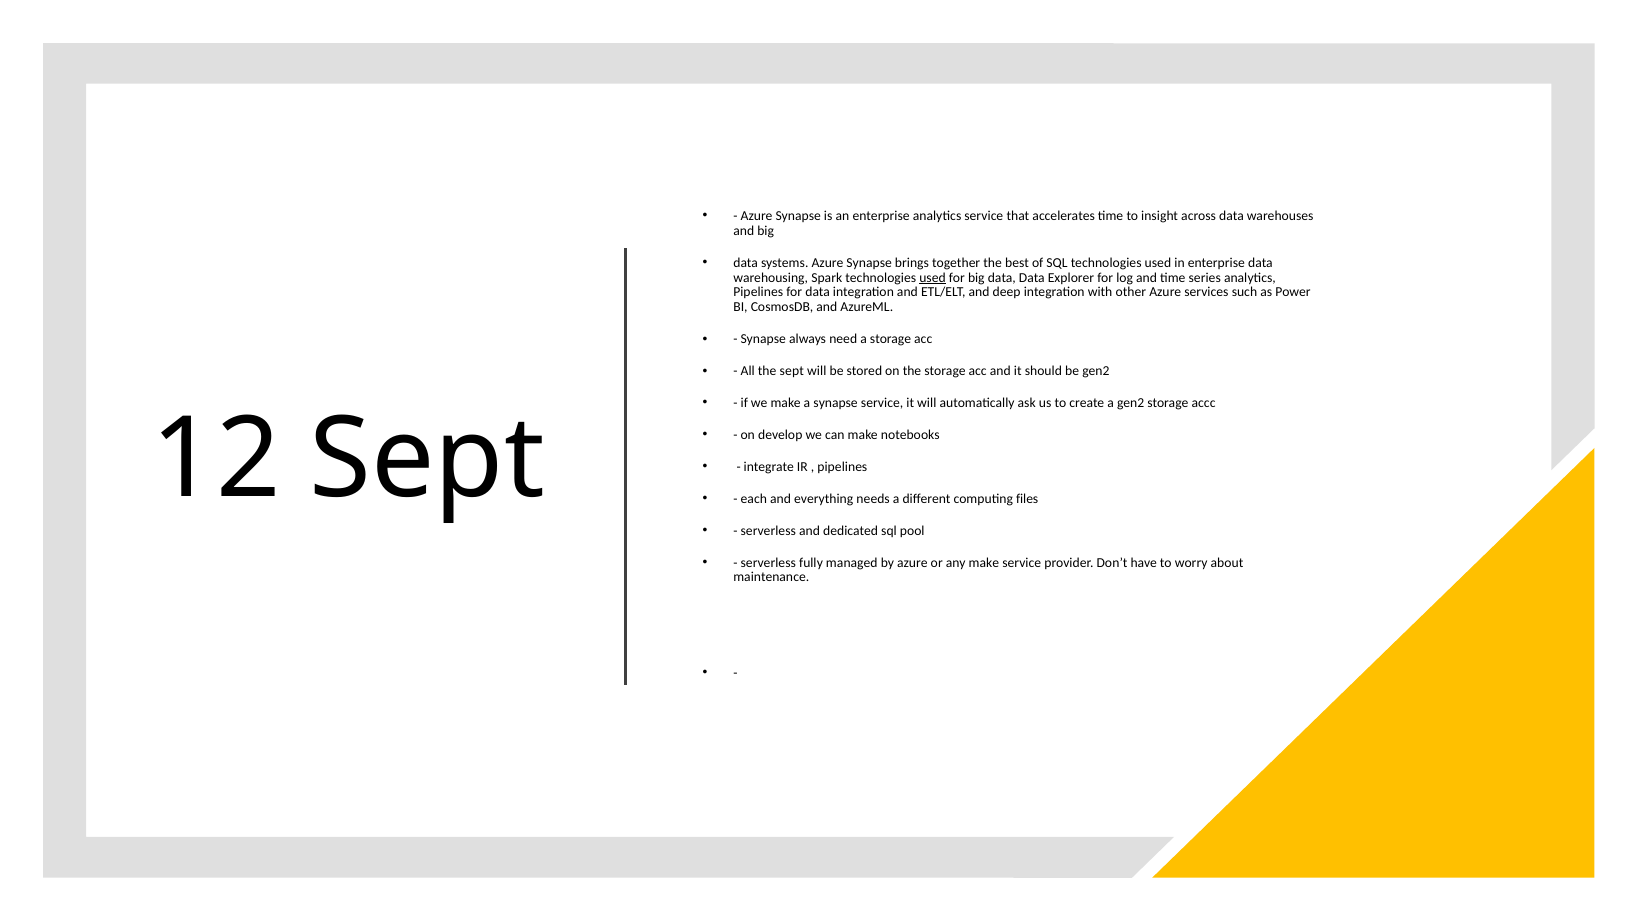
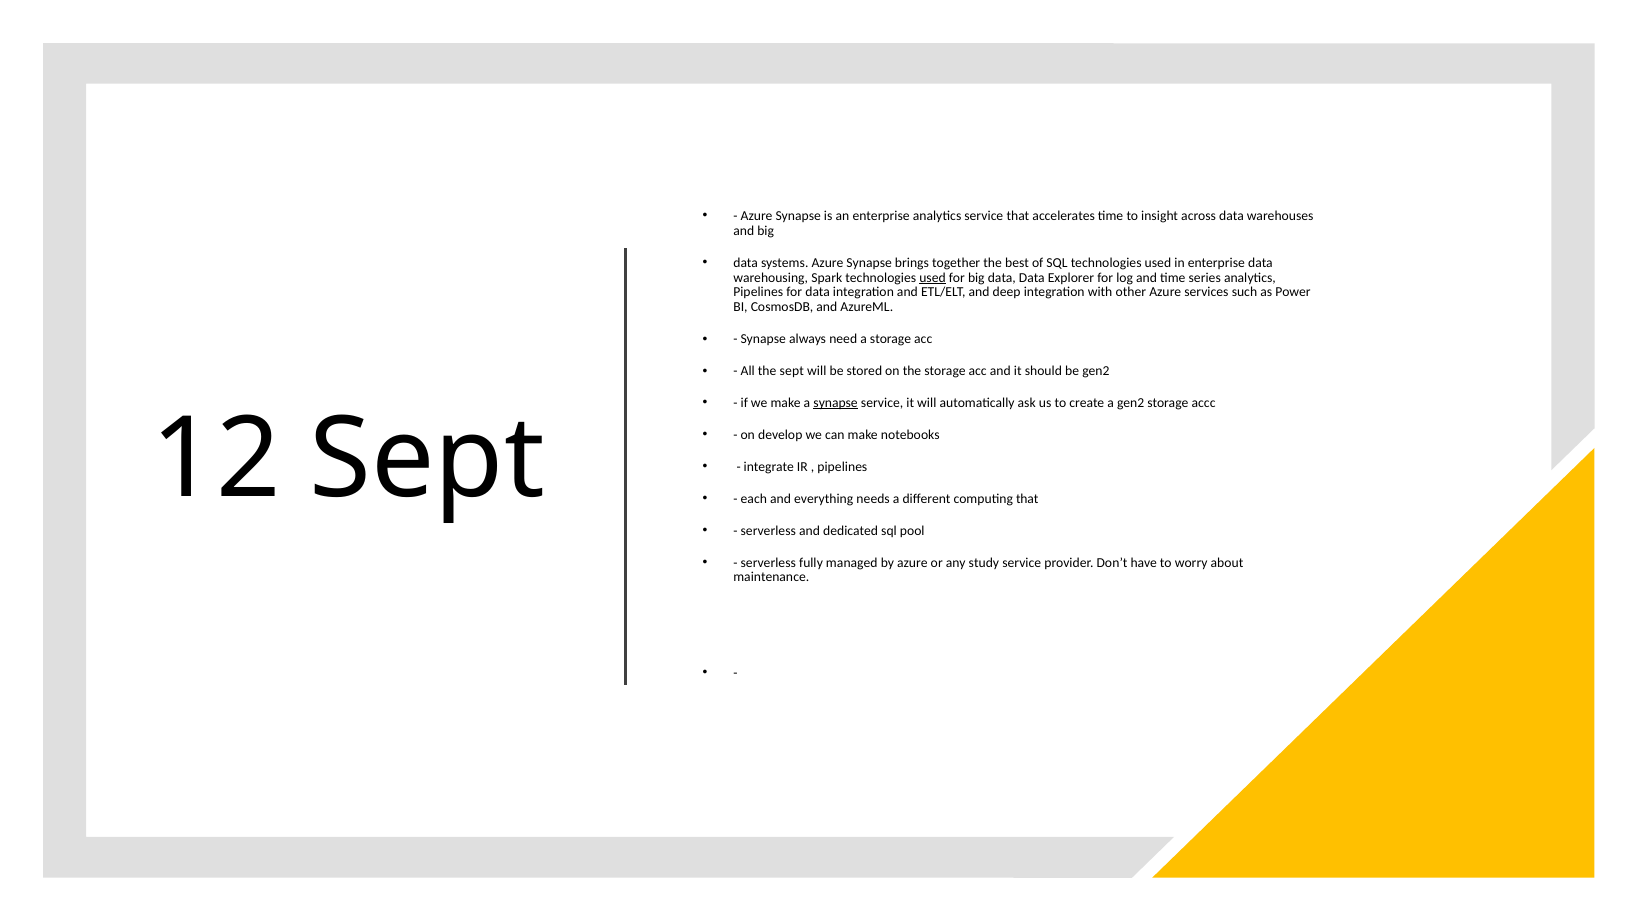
synapse underline: none -> present (836, 403)
computing files: files -> that (1027, 499)
any make: make -> study (984, 563)
